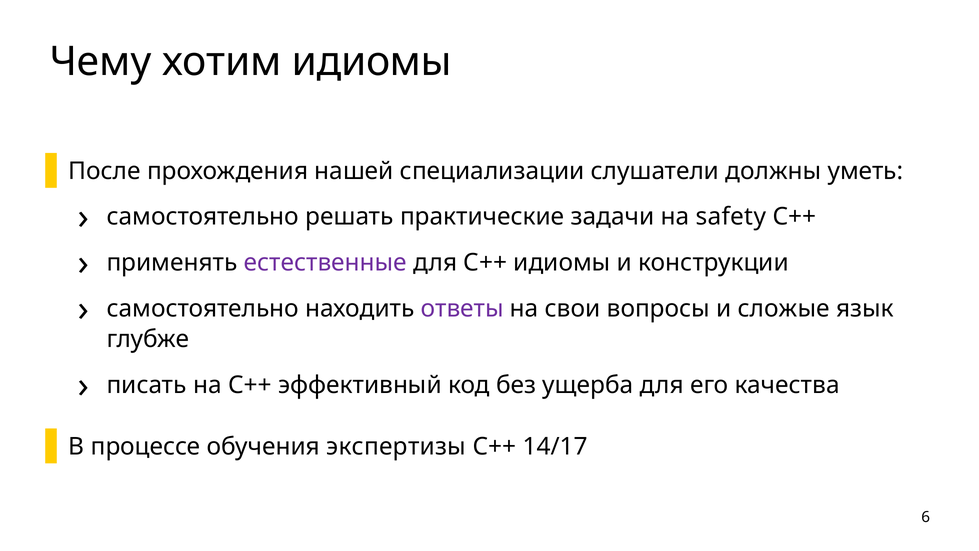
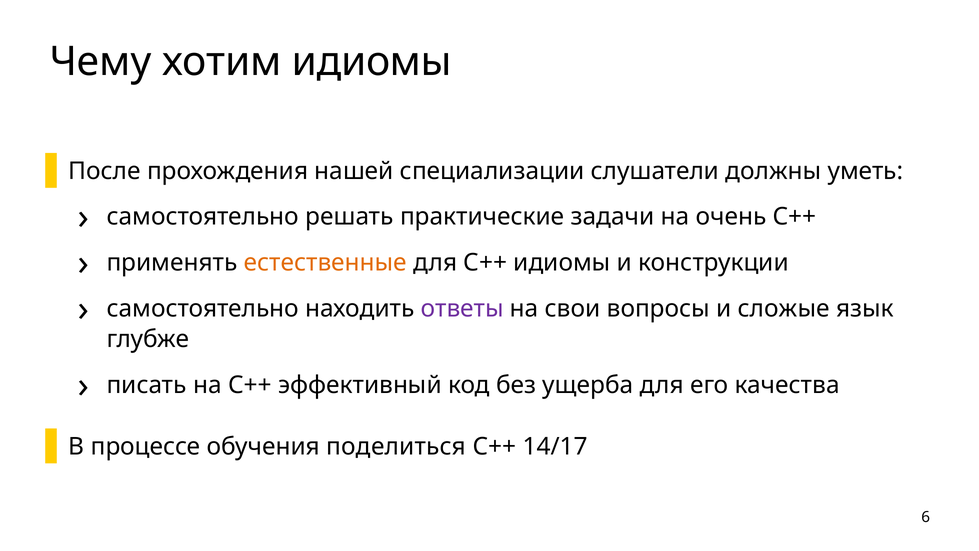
safety: safety -> очень (731, 217)
естественные colour: purple -> orange (325, 263)
экспертизы: экспертизы -> поделиться (396, 446)
